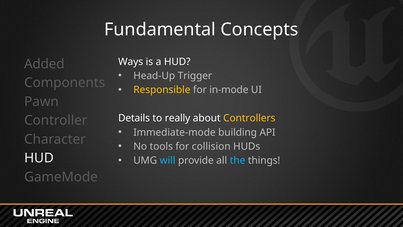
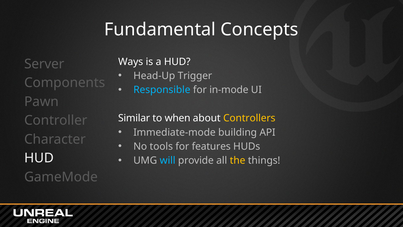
Added: Added -> Server (44, 64)
Responsible colour: yellow -> light blue (162, 90)
Details: Details -> Similar (134, 118)
really: really -> when (178, 118)
collision: collision -> features (211, 146)
the colour: light blue -> yellow (238, 160)
